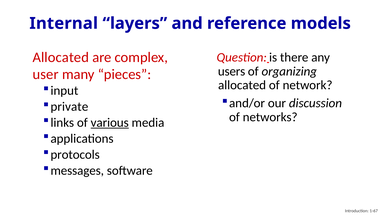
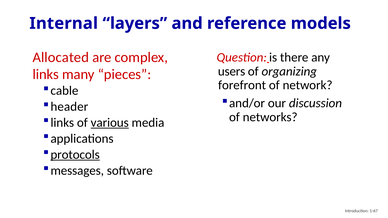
user: user -> links (46, 74)
allocated: allocated -> forefront (242, 85)
input: input -> cable (64, 91)
private: private -> header (69, 107)
protocols underline: none -> present (75, 155)
